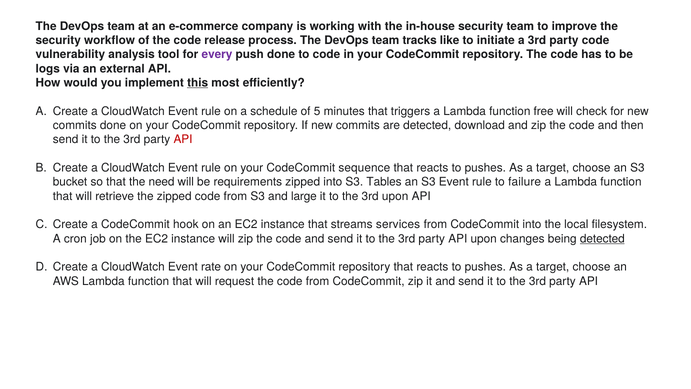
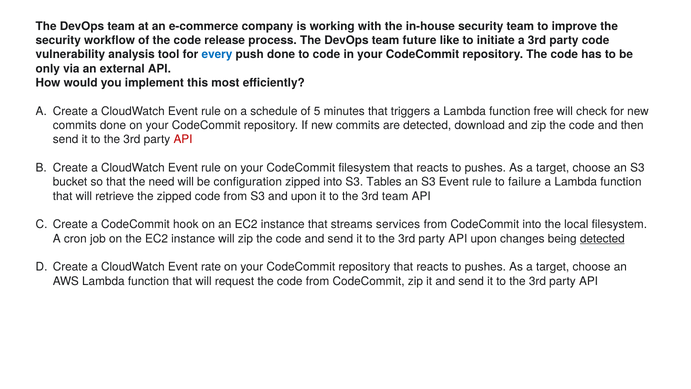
tracks: tracks -> future (420, 40)
every colour: purple -> blue (217, 54)
logs: logs -> only (48, 69)
this underline: present -> none (198, 83)
CodeCommit sequence: sequence -> filesystem (364, 168)
requirements: requirements -> configuration (248, 182)
and large: large -> upon (304, 196)
3rd upon: upon -> team (395, 196)
